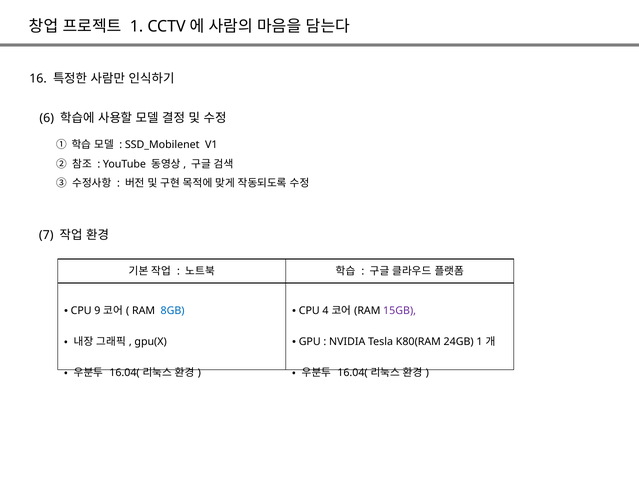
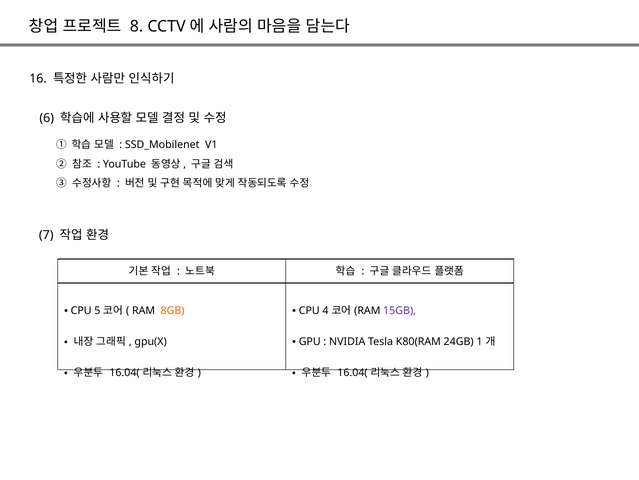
1: 1 -> 8 (137, 27)
9: 9 -> 5 (97, 310)
8GB colour: blue -> orange (173, 310)
